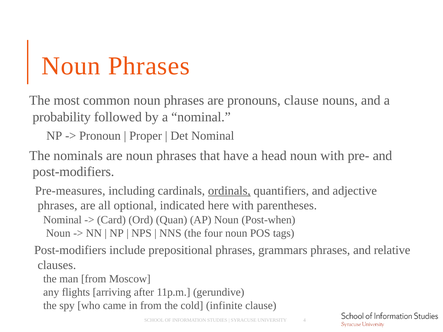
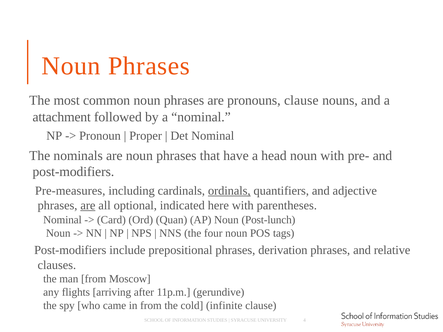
probability: probability -> attachment (62, 117)
are underline: none -> present (88, 206)
Post-when: Post-when -> Post-lunch (268, 220)
grammars: grammars -> derivation (283, 250)
